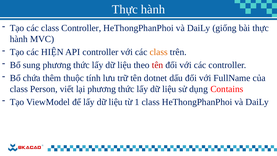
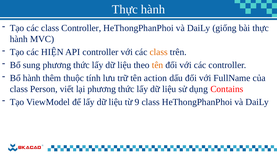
tên colour: red -> orange (157, 65)
Bổ chứa: chứa -> hành (32, 78)
dotnet: dotnet -> action (155, 78)
1: 1 -> 9 (137, 102)
